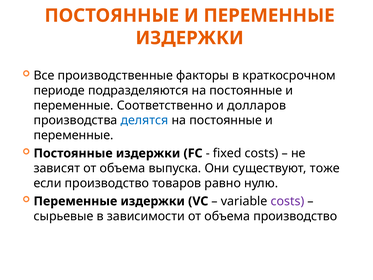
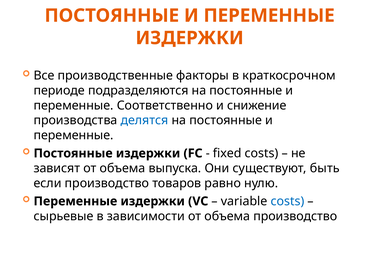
долларов: долларов -> снижение (257, 105)
тоже: тоже -> быть (325, 168)
costs colour: purple -> blue (287, 201)
